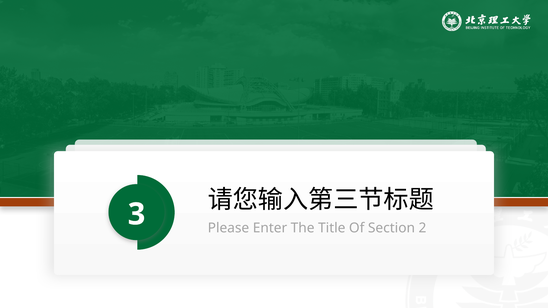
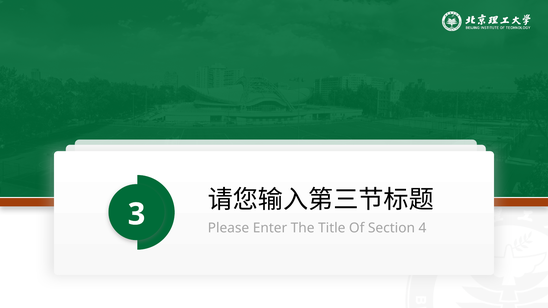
2: 2 -> 4 (422, 228)
